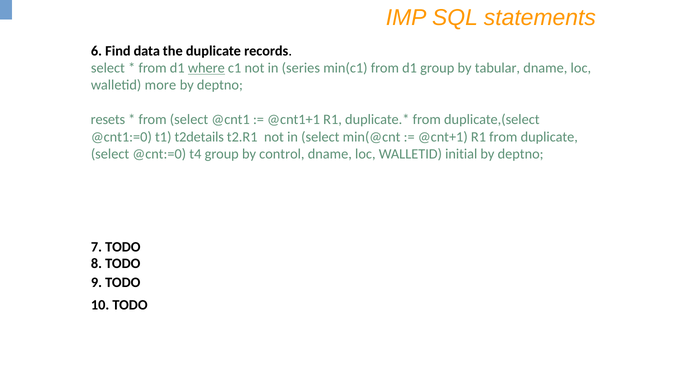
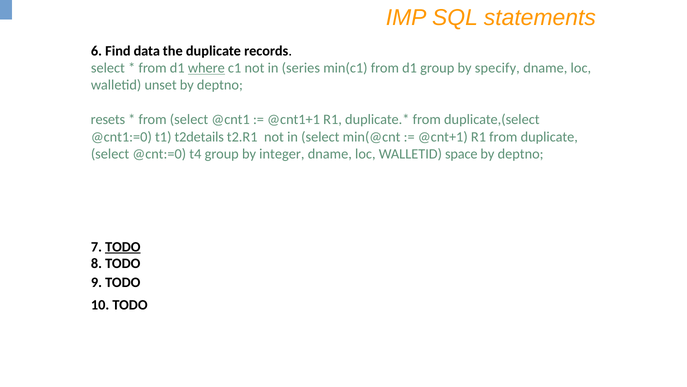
tabular: tabular -> specify (497, 68)
more: more -> unset (161, 85)
control: control -> integer (282, 154)
initial: initial -> space (461, 154)
TODO underline: none -> present (123, 247)
